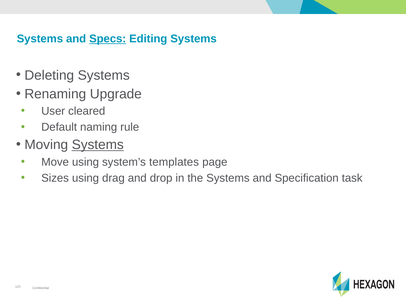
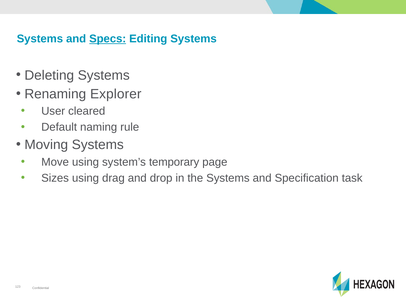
Upgrade: Upgrade -> Explorer (116, 94)
Systems underline: present -> none (98, 145)
templates: templates -> temporary (174, 162)
